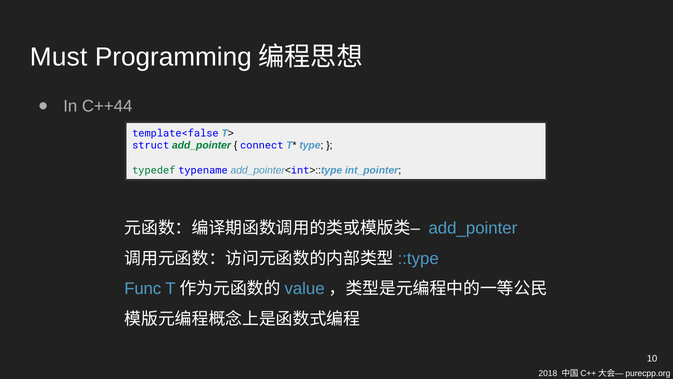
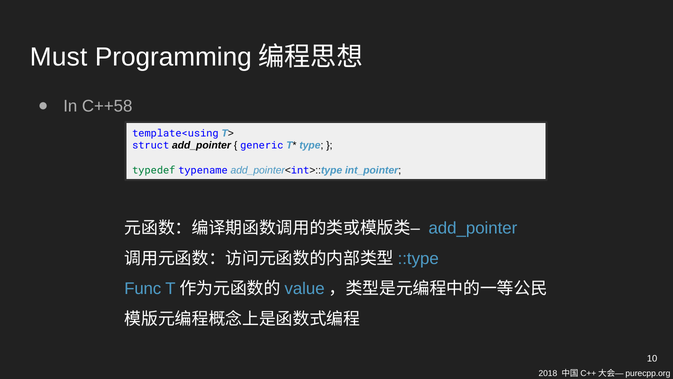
C++44: C++44 -> C++58 (107, 106)
template<false: template<false -> template<using (175, 133)
add_pointer colour: green -> black (202, 145)
connect: connect -> generic (262, 145)
